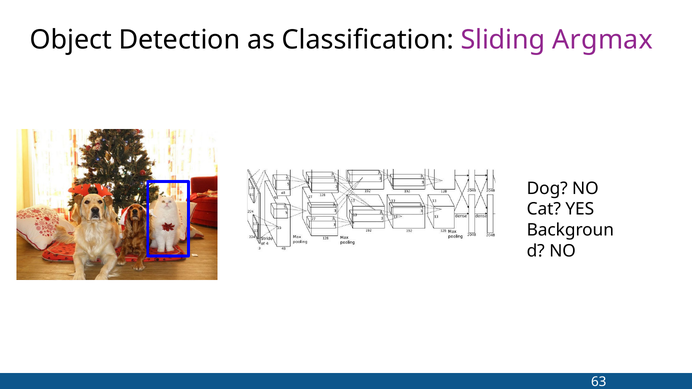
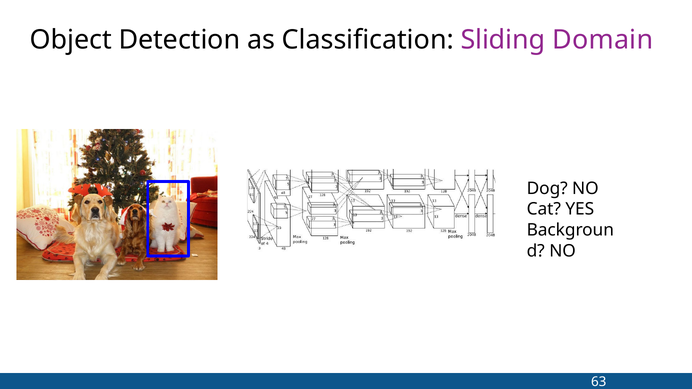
Argmax: Argmax -> Domain (603, 40)
